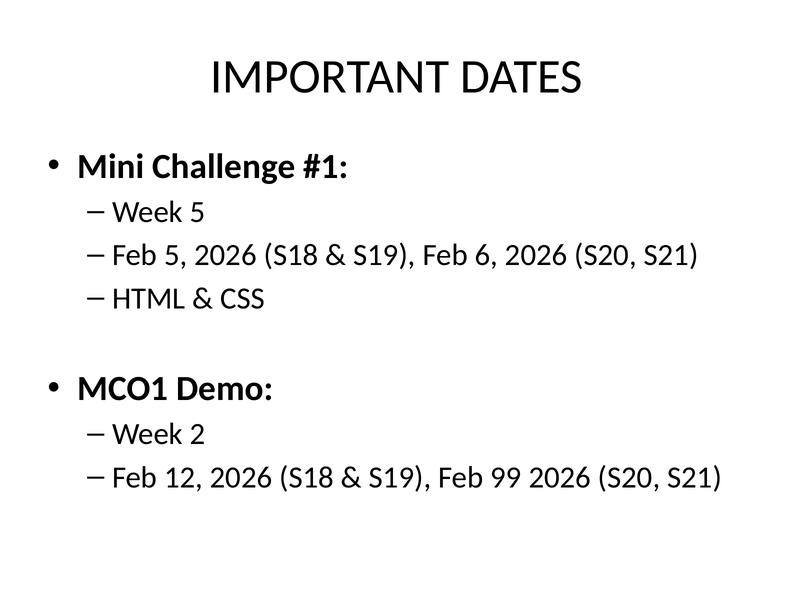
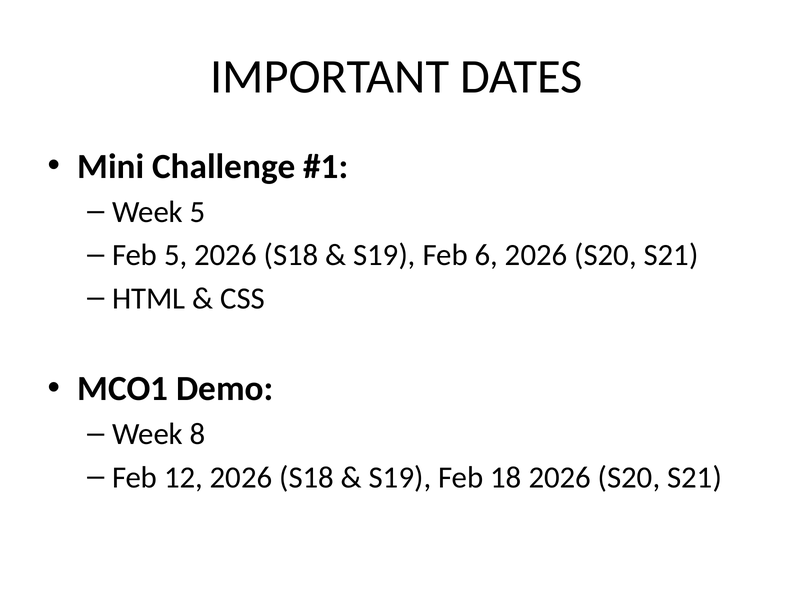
2: 2 -> 8 (198, 434)
99: 99 -> 18 (506, 477)
